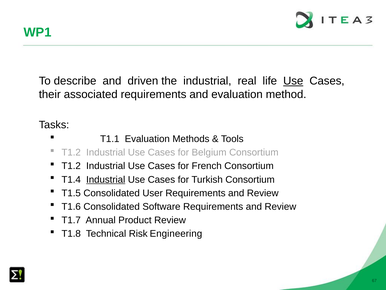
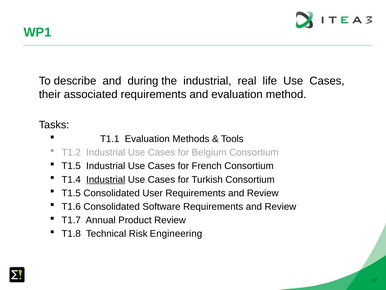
driven: driven -> during (143, 81)
Use underline: present -> none (293, 81)
T1.2: T1.2 -> T1.5 (71, 166)
